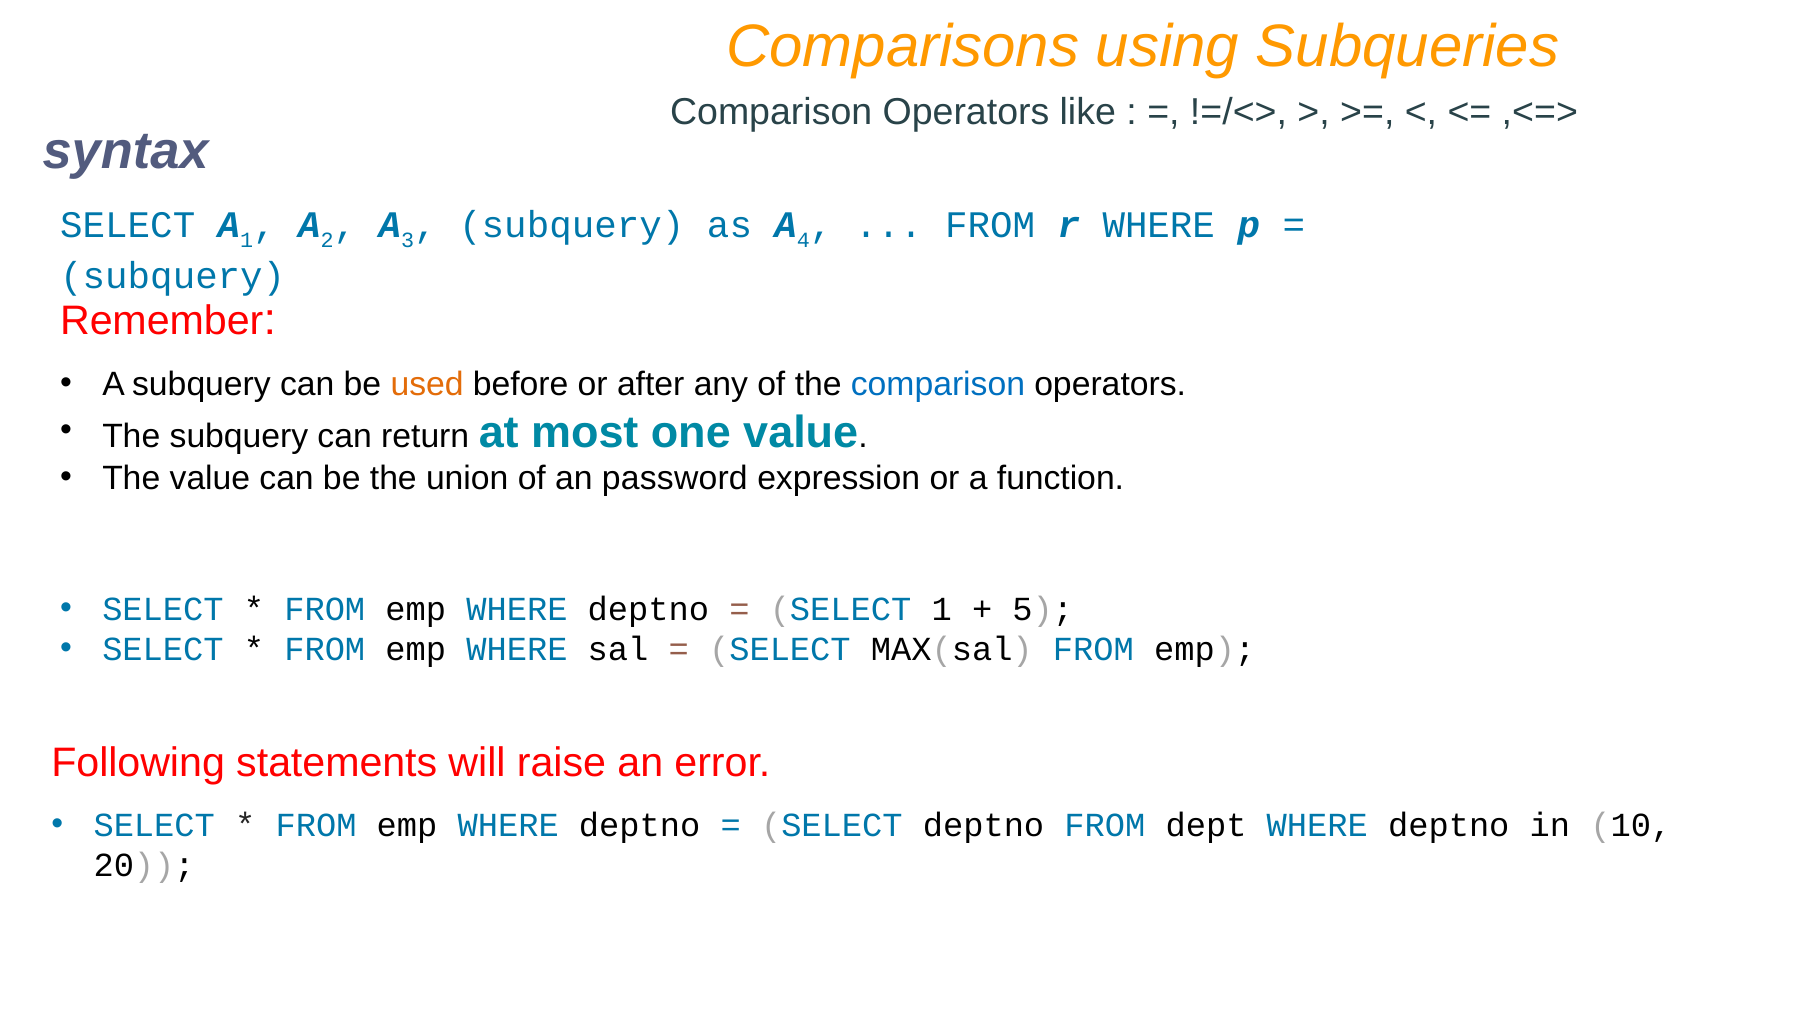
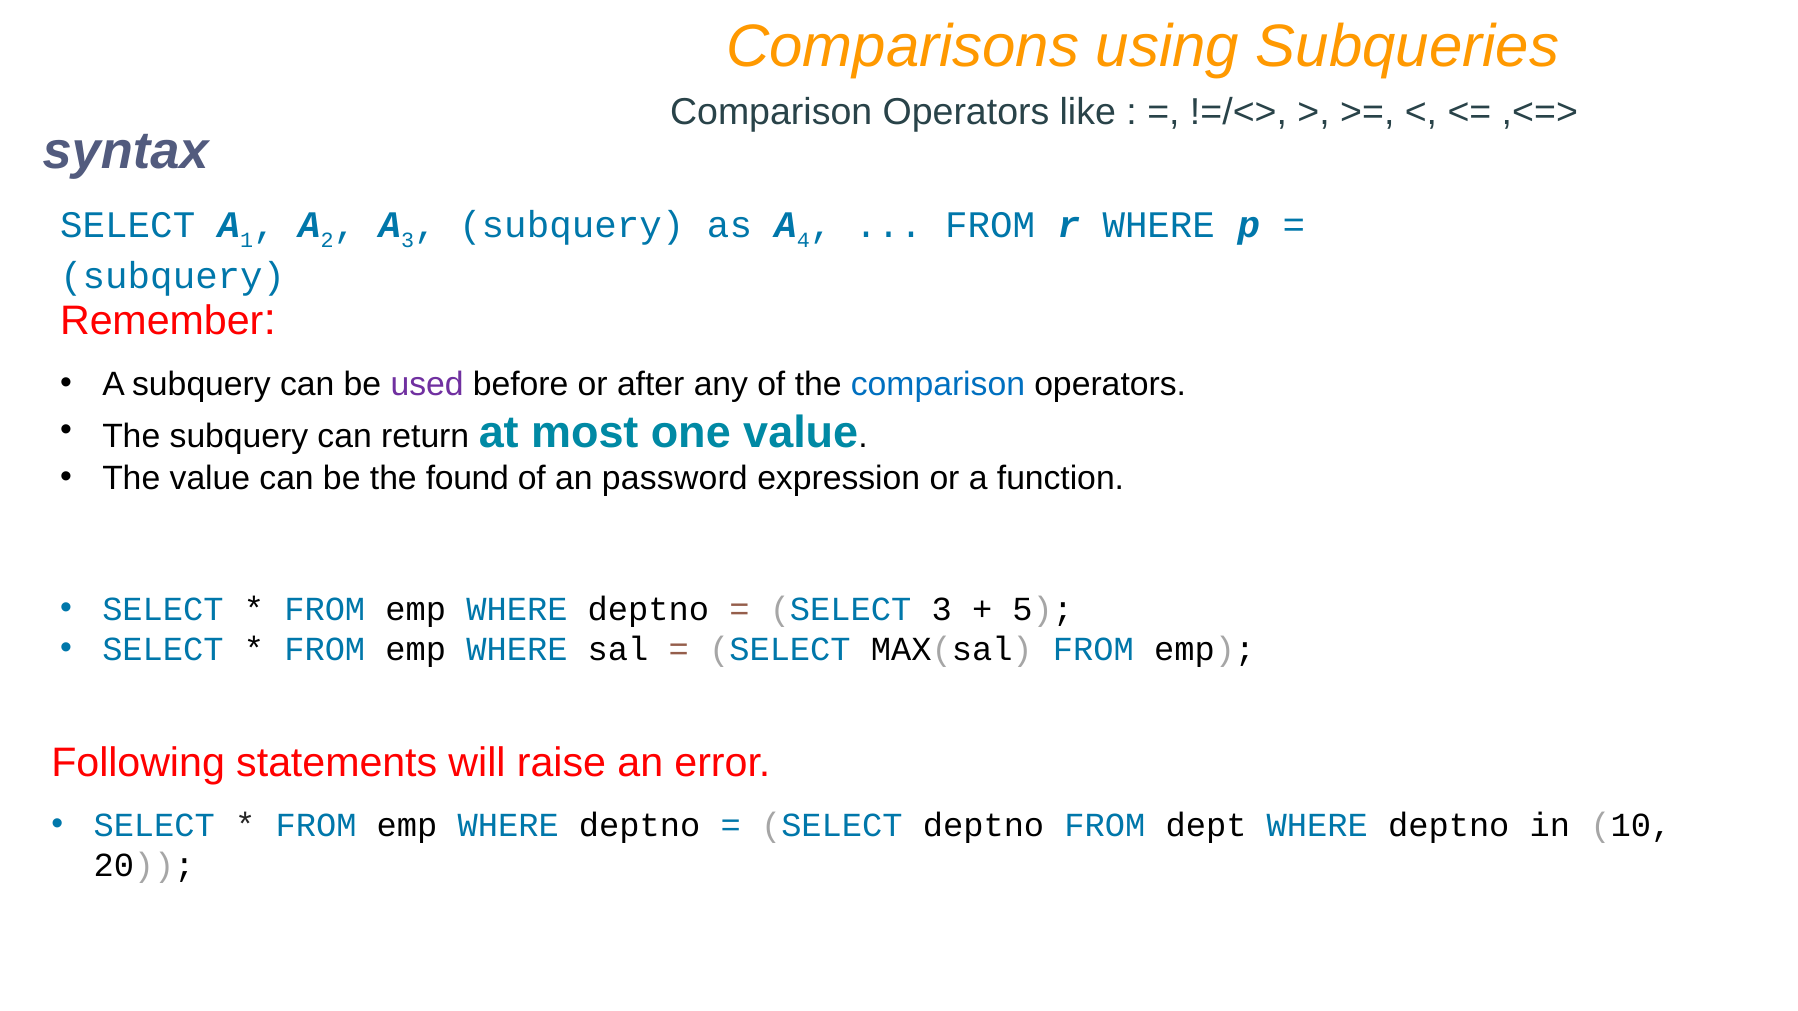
used colour: orange -> purple (427, 384)
union: union -> found (467, 479)
SELECT 1: 1 -> 3 (942, 609)
